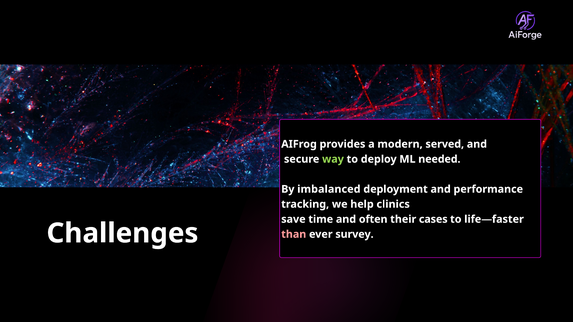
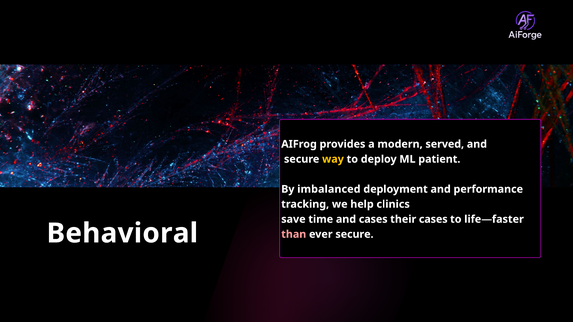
way colour: light green -> yellow (333, 159)
needed: needed -> patient (439, 159)
and often: often -> cases (373, 219)
Challenges: Challenges -> Behavioral (122, 233)
ever survey: survey -> secure (354, 234)
